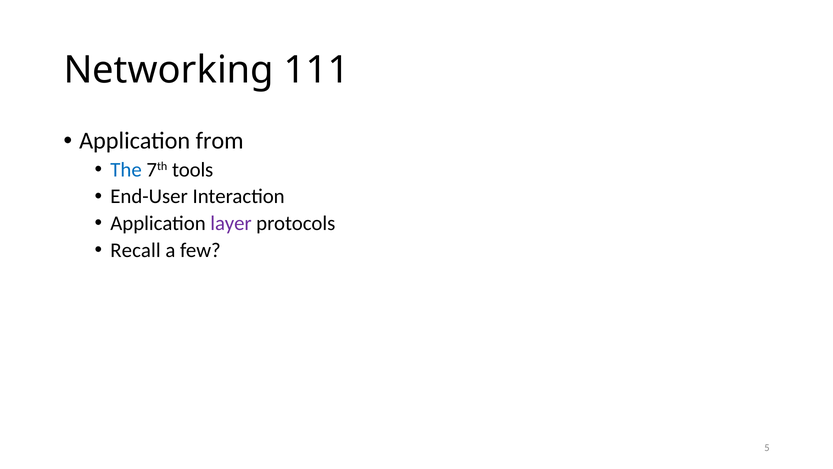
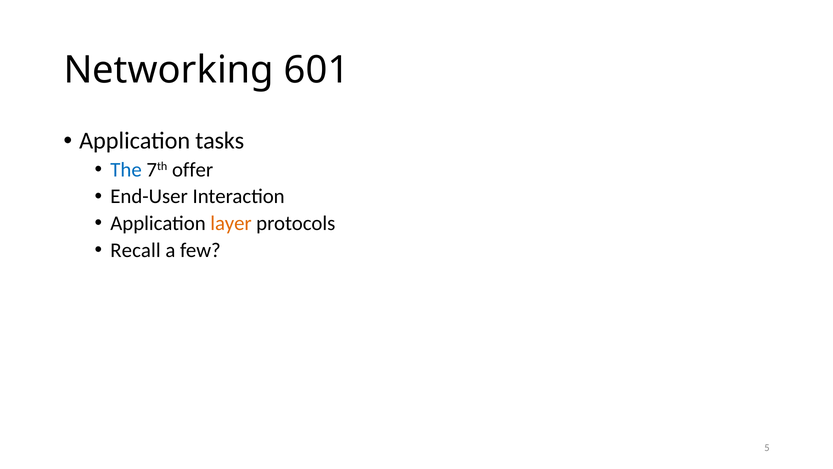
111: 111 -> 601 (317, 70)
from: from -> tasks (220, 141)
tools: tools -> offer (193, 170)
layer colour: purple -> orange (231, 223)
